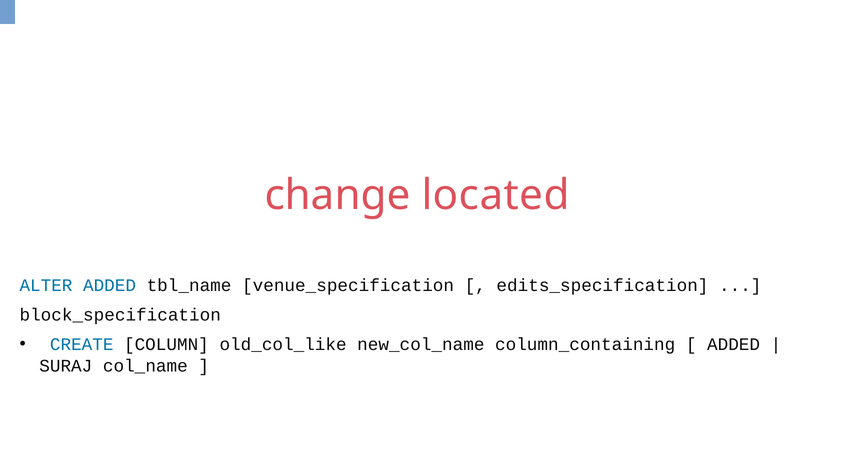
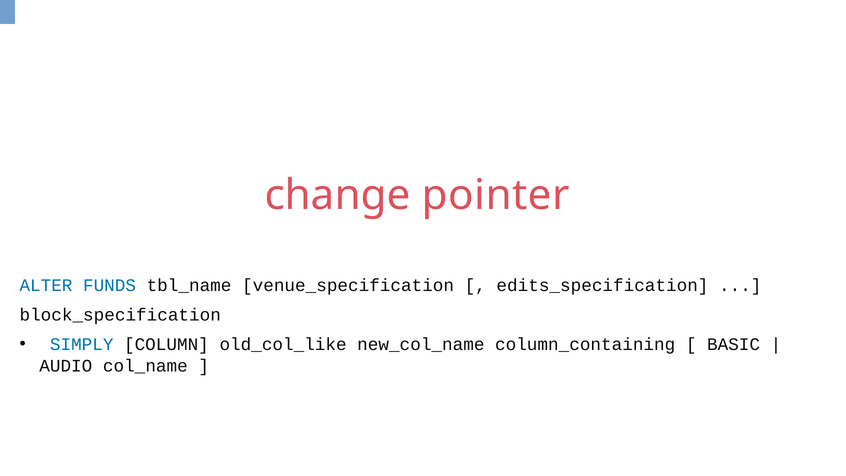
located: located -> pointer (496, 195)
ALTER ADDED: ADDED -> FUNDS (110, 285)
CREATE: CREATE -> SIMPLY (82, 344)
ADDED: ADDED -> BASIC (734, 344)
SURAJ: SURAJ -> AUDIO (66, 366)
